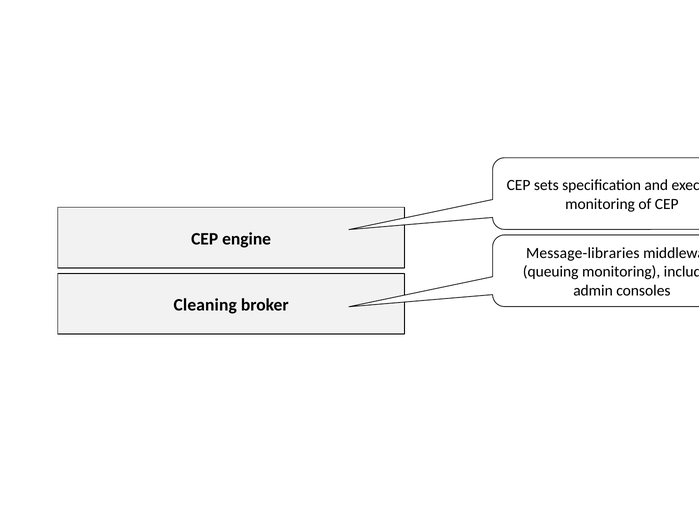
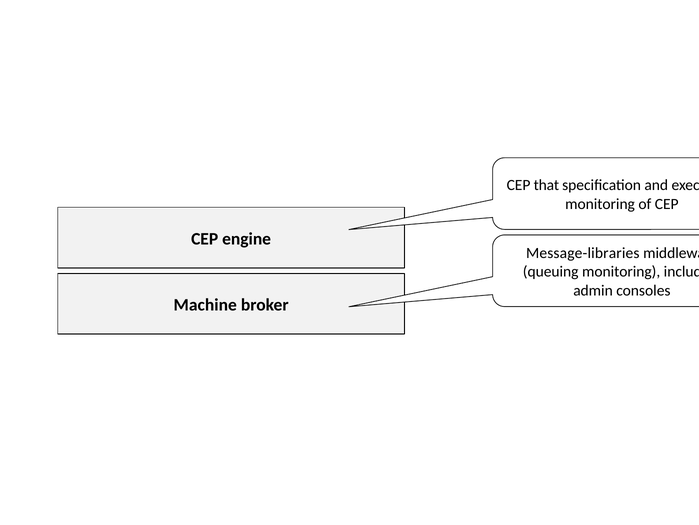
sets: sets -> that (546, 185)
Cleaning: Cleaning -> Machine (205, 305)
